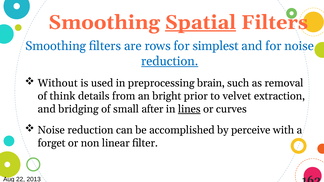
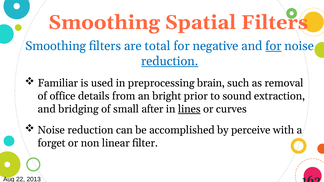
Spatial underline: present -> none (201, 22)
rows: rows -> total (158, 46)
simplest: simplest -> negative (216, 46)
for underline: none -> present (273, 46)
Without: Without -> Familiar (58, 83)
think: think -> office (63, 96)
velvet: velvet -> sound (237, 96)
